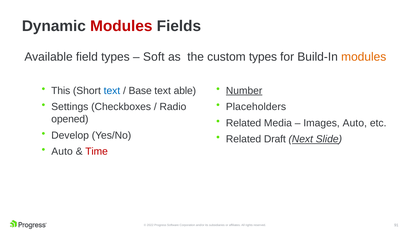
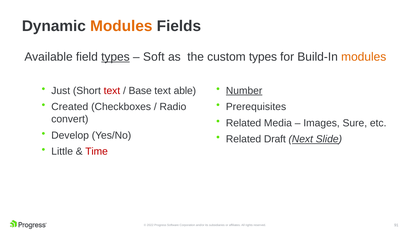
Modules colour: red -> orange (121, 26)
types underline: none -> present (115, 57)
This: This -> Just (61, 91)
text colour: blue -> red (112, 91)
Settings: Settings -> Created (70, 107)
Placeholders: Placeholders -> Prerequisites (256, 107)
opened: opened -> convert (70, 119)
Images Auto: Auto -> Sure (355, 123)
Auto: Auto -> Little (62, 151)
